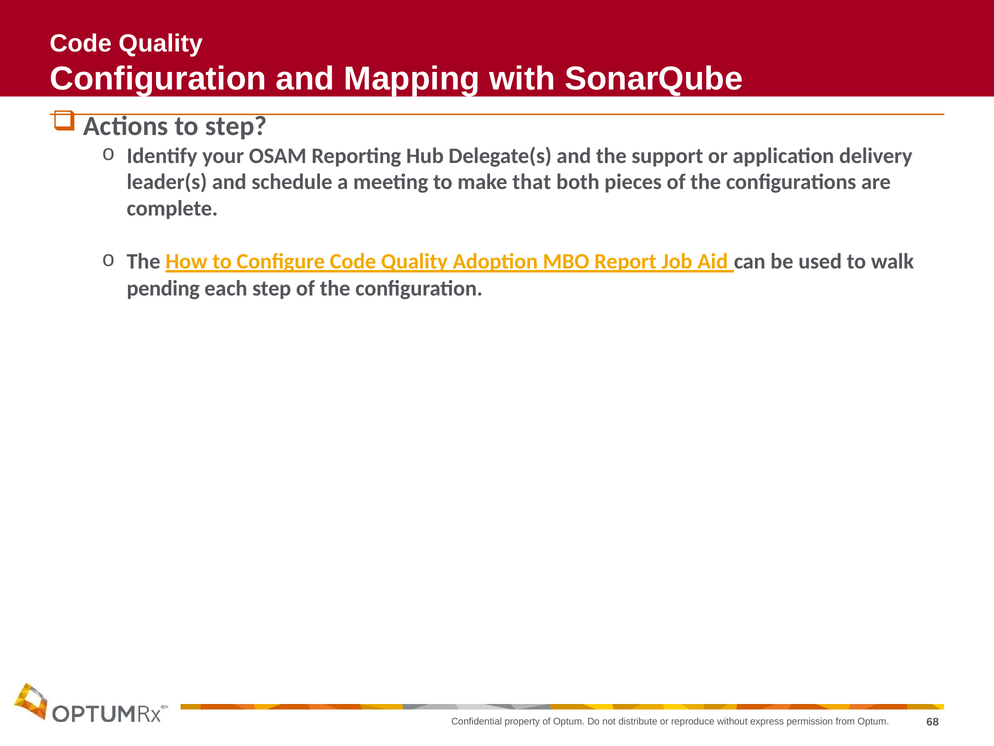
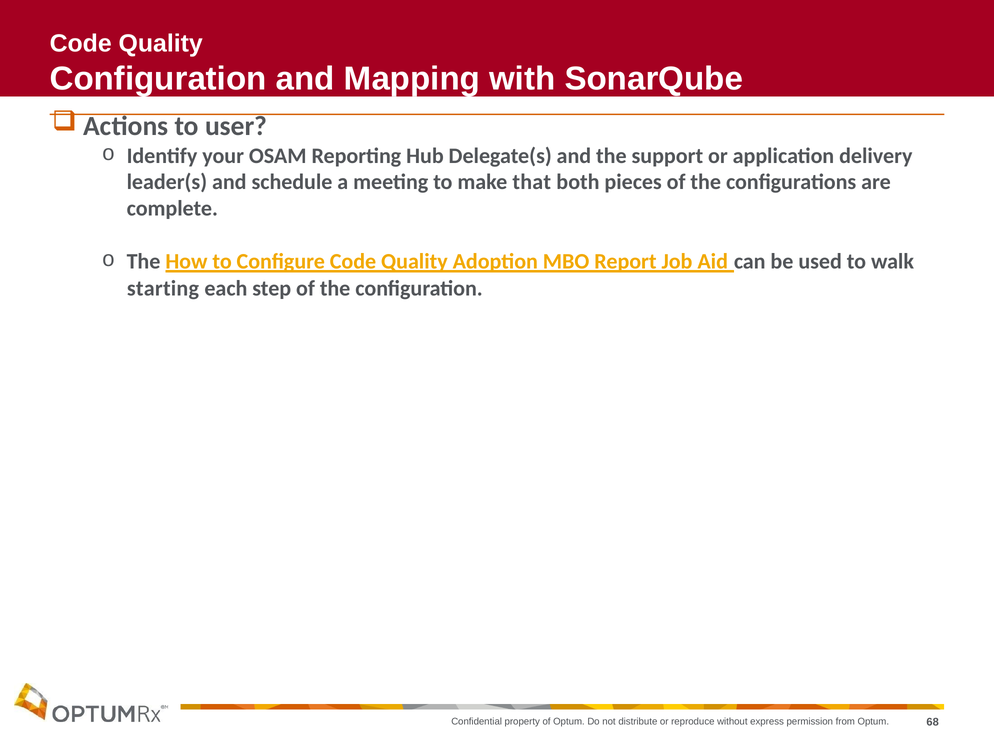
to step: step -> user (236, 126)
pending: pending -> starting (163, 288)
